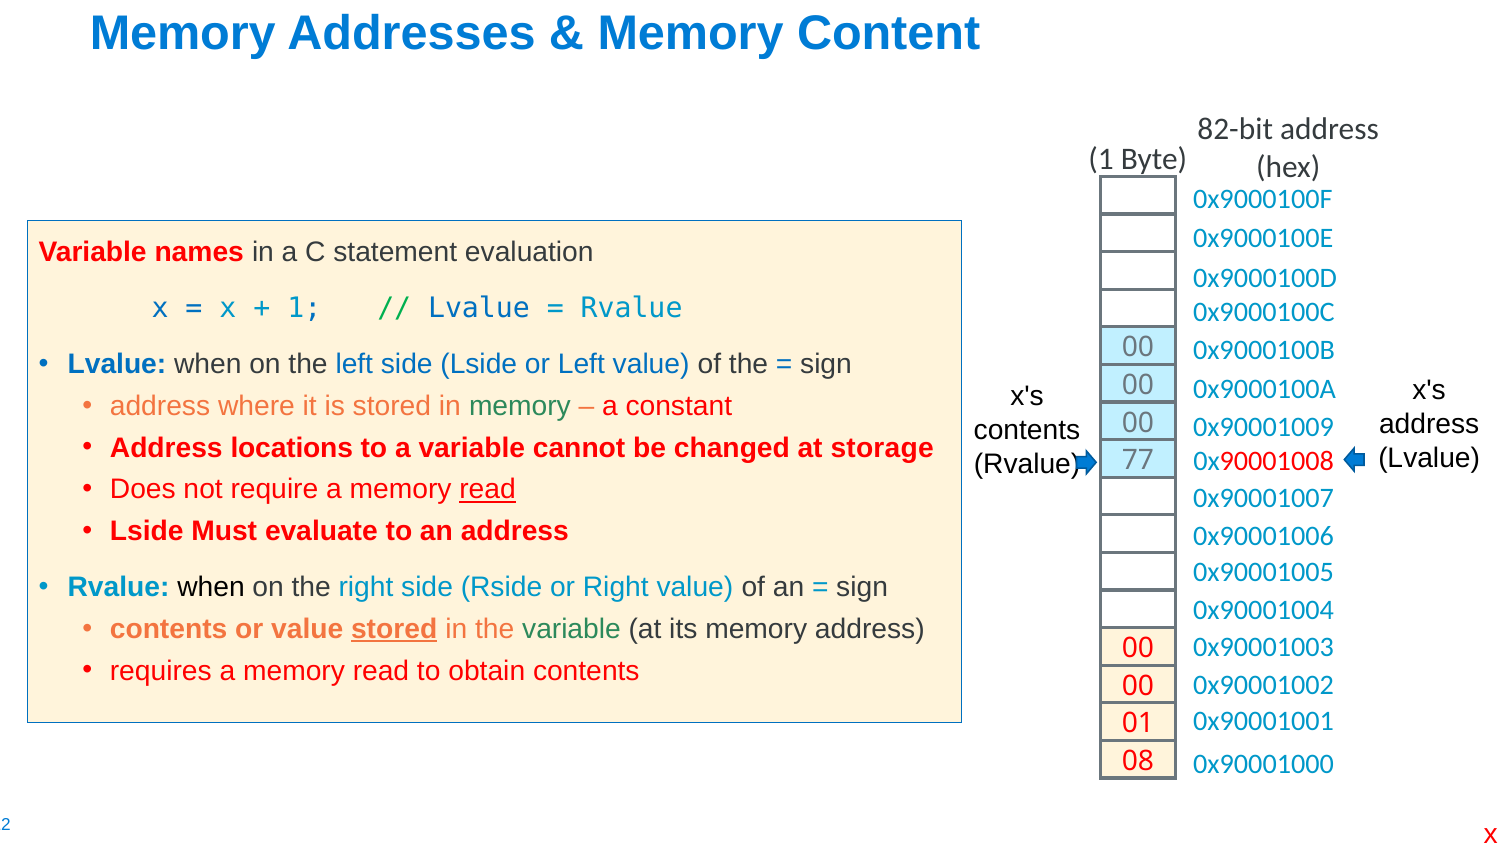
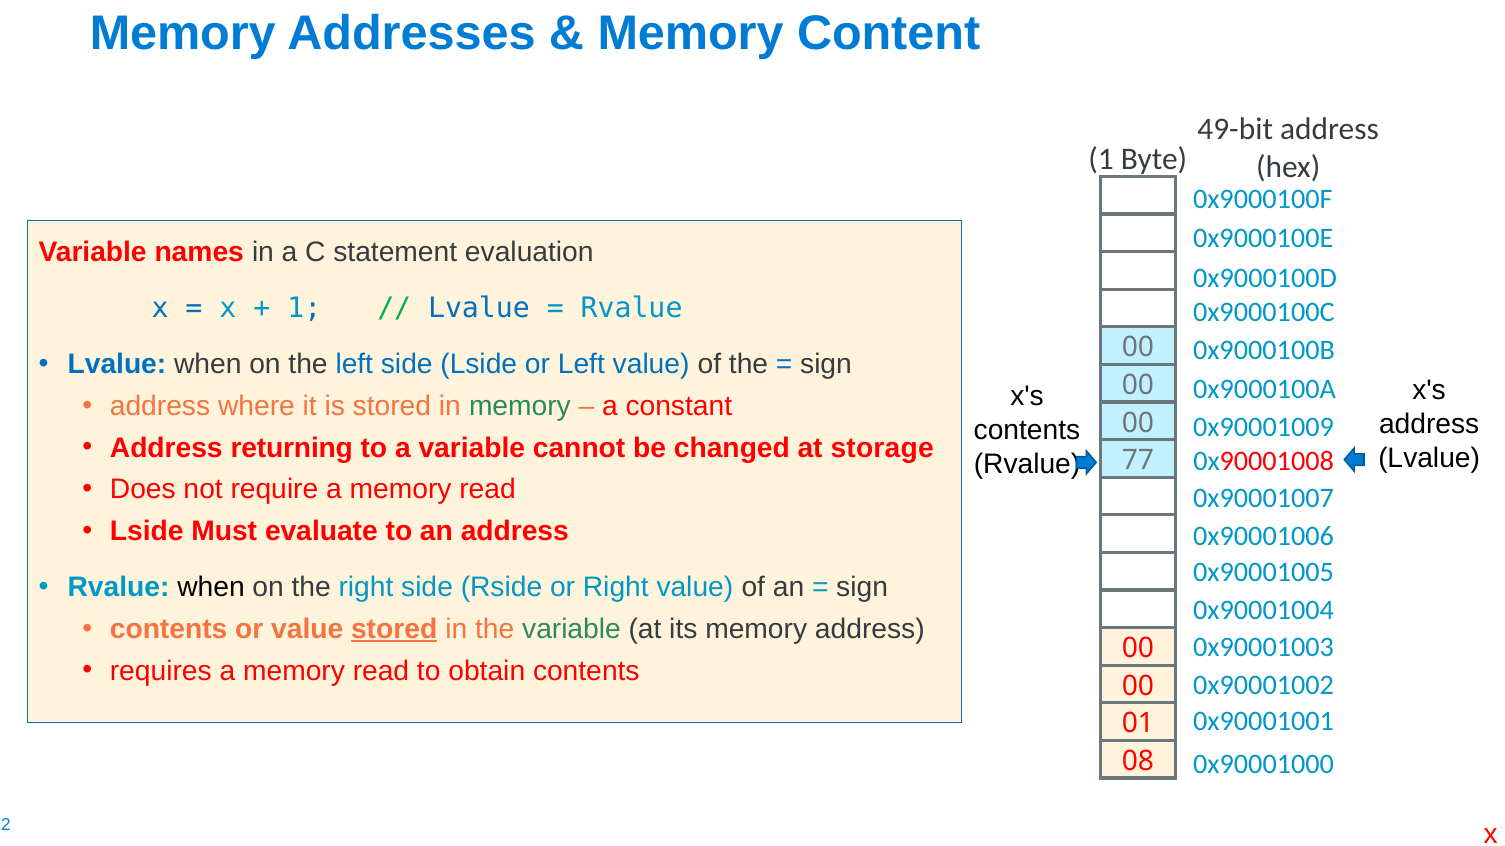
82-bit: 82-bit -> 49-bit (1235, 129)
locations: locations -> returning (292, 448)
read underline: present -> none (488, 490)
